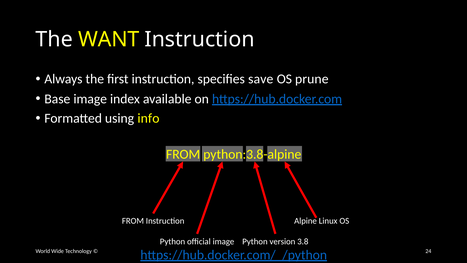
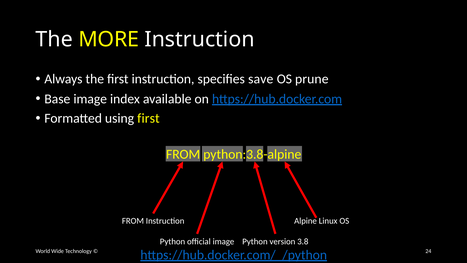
WANT: WANT -> MORE (109, 39)
using info: info -> first (148, 118)
